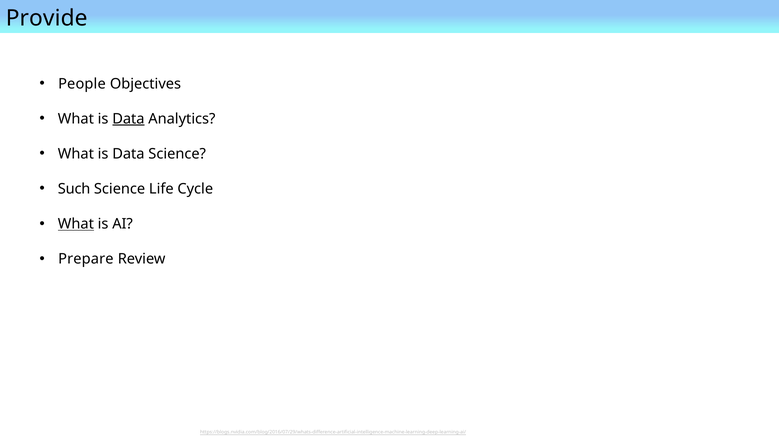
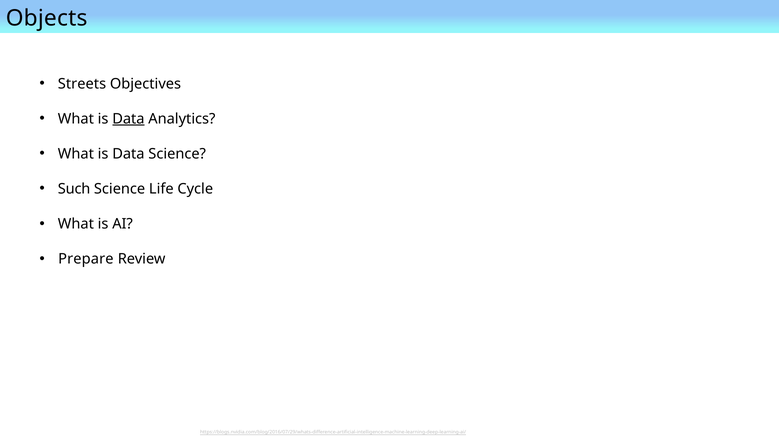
Provide: Provide -> Objects (47, 18)
People: People -> Streets (82, 84)
What underline: present -> none (76, 224)
